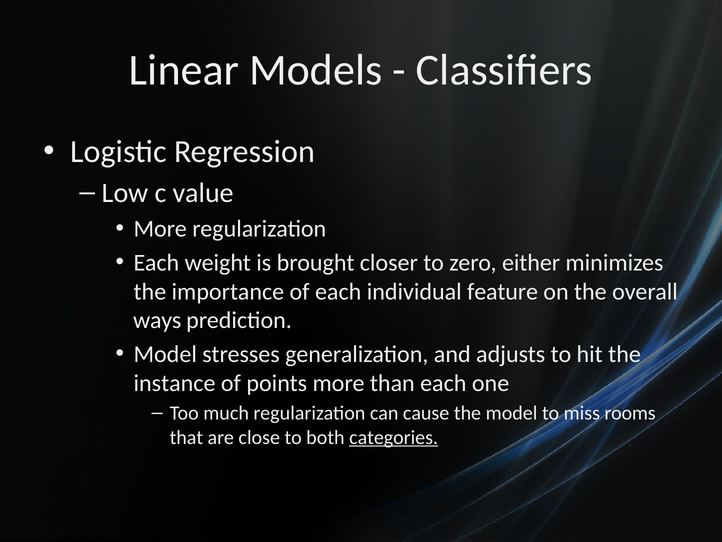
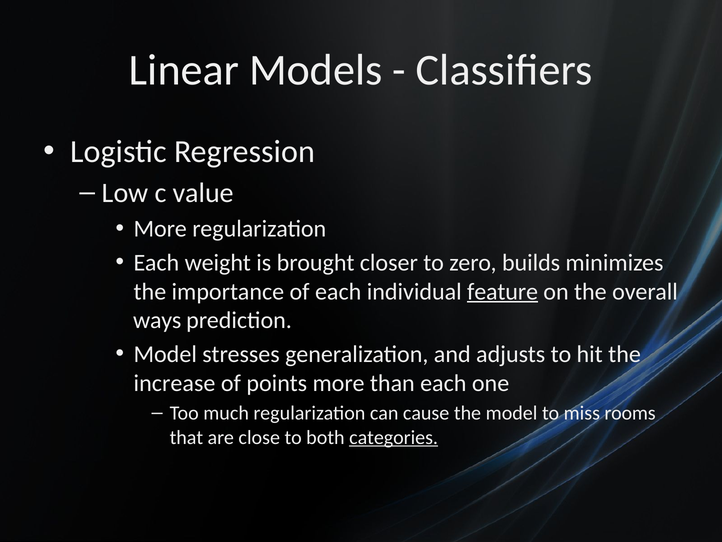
either: either -> builds (531, 262)
feature underline: none -> present (503, 291)
instance: instance -> increase (175, 383)
